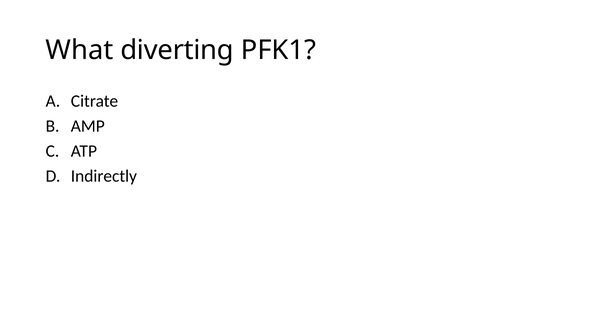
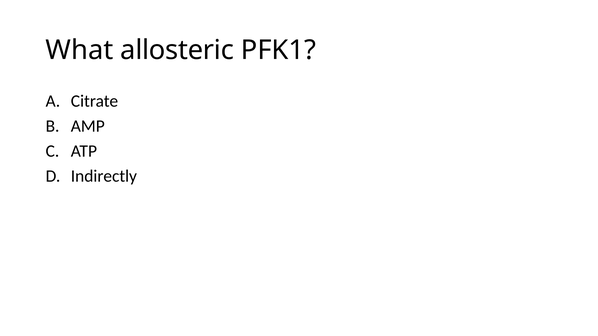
diverting: diverting -> allosteric (177, 50)
